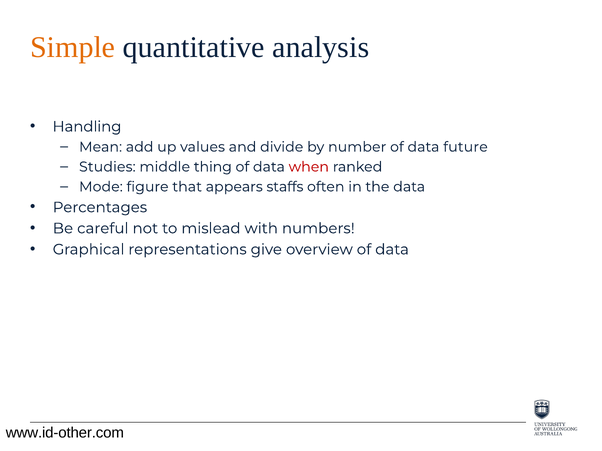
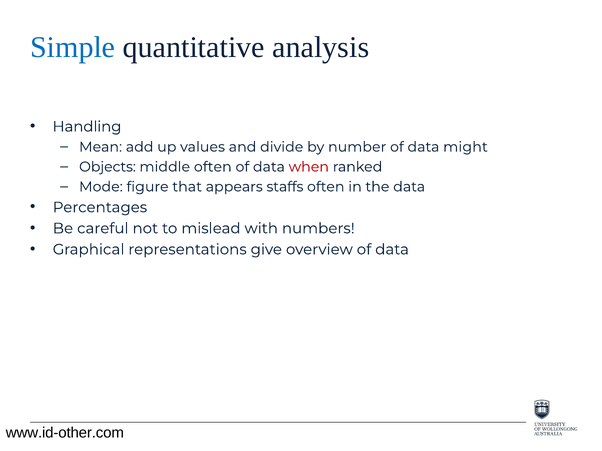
Simple colour: orange -> blue (73, 47)
future: future -> might (465, 147)
Studies: Studies -> Objects (107, 167)
middle thing: thing -> often (213, 167)
